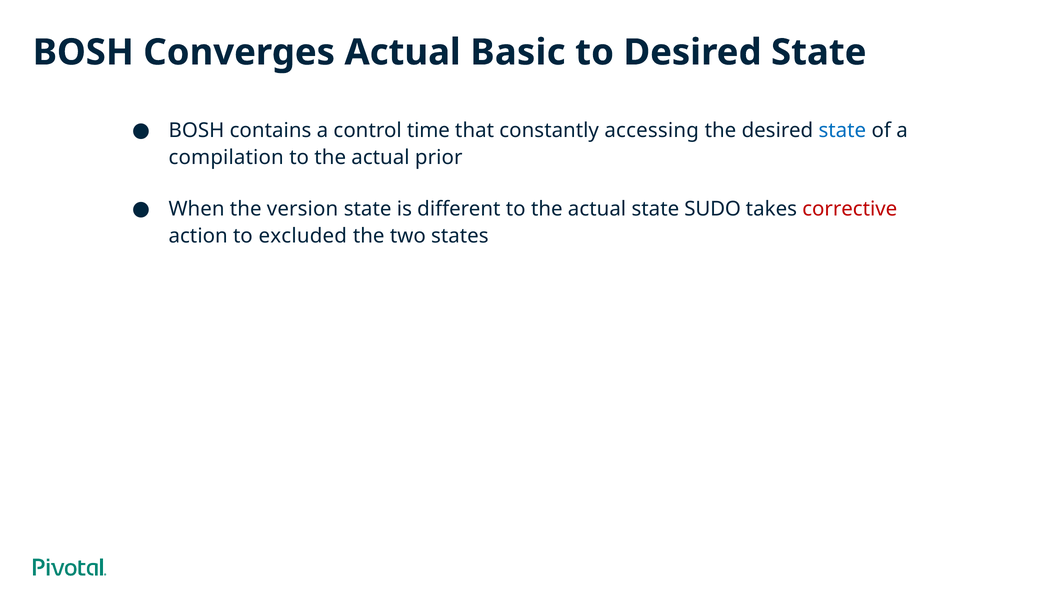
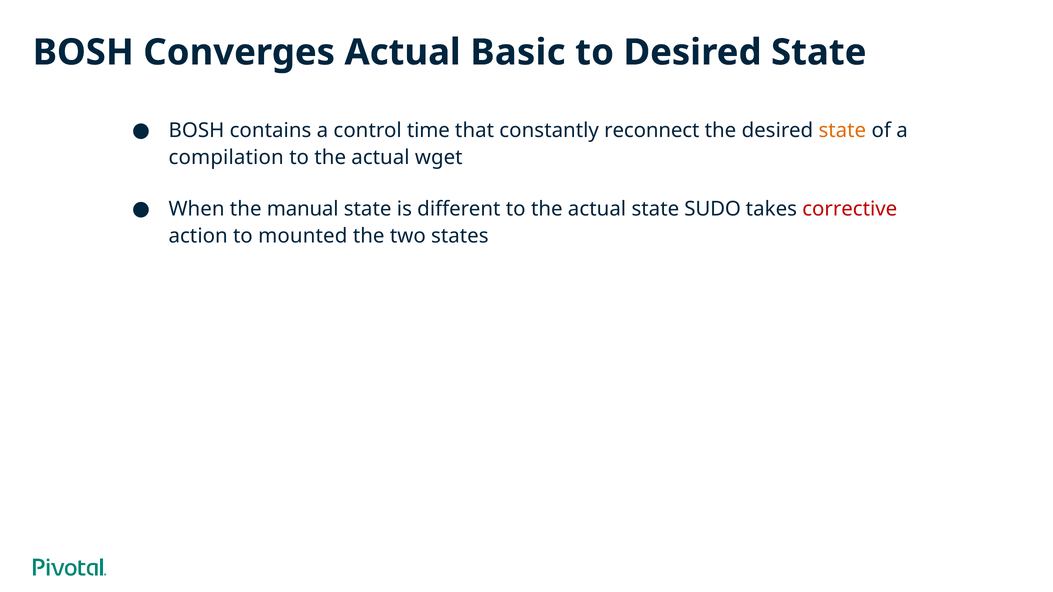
accessing: accessing -> reconnect (652, 130)
state colour: blue -> orange (842, 130)
prior: prior -> wget (439, 157)
version: version -> manual (303, 209)
excluded: excluded -> mounted (303, 236)
